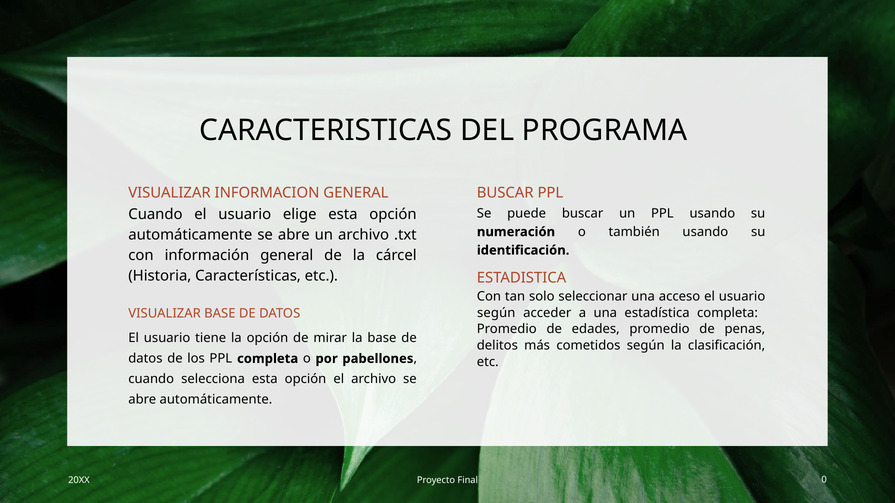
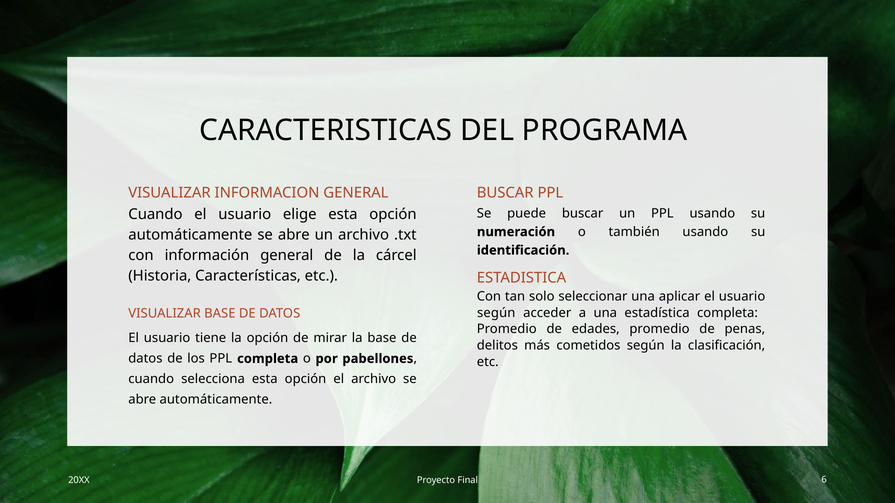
acceso: acceso -> aplicar (680, 297)
0: 0 -> 6 (824, 480)
